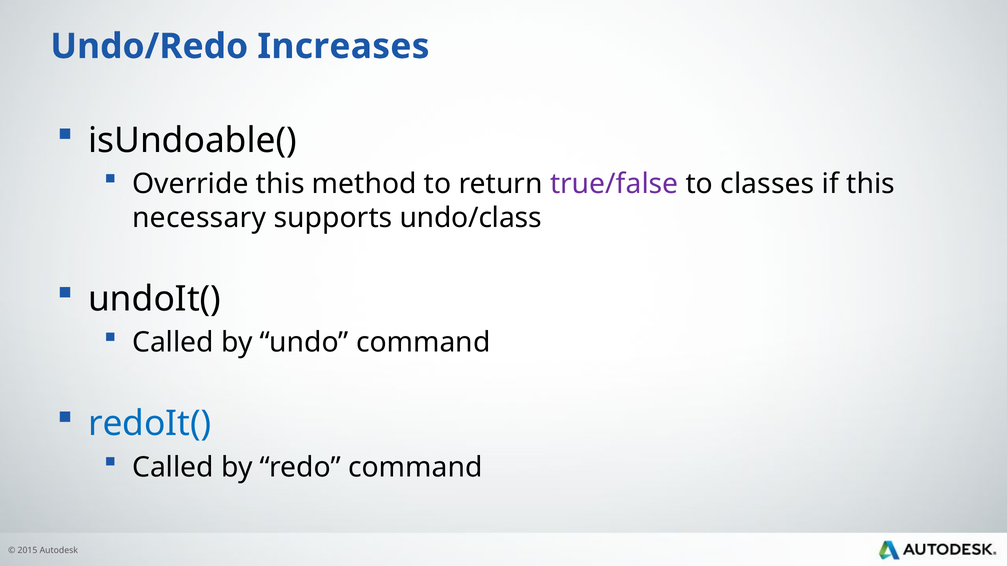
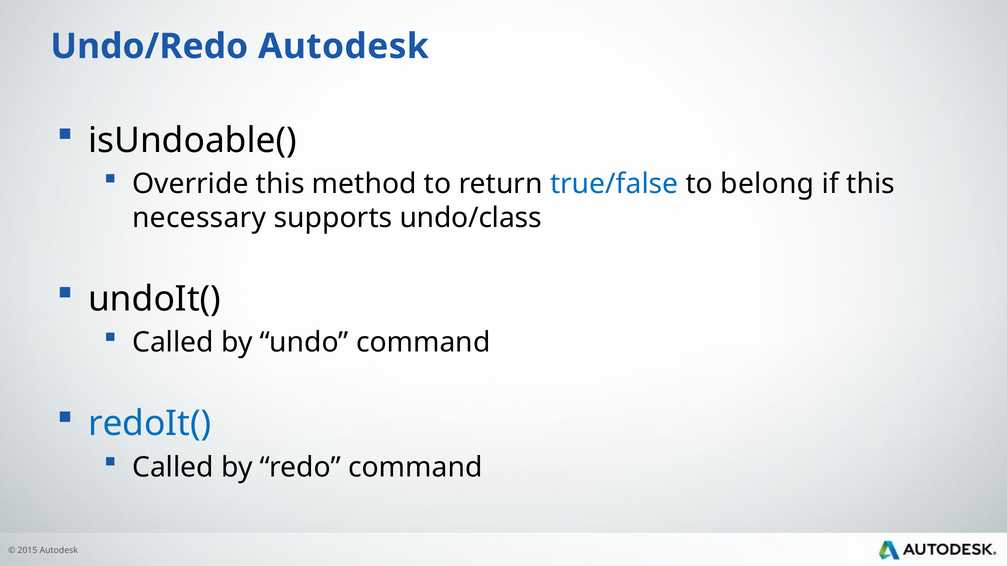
Undo/Redo Increases: Increases -> Autodesk (343, 46)
true/false colour: purple -> blue (614, 184)
classes: classes -> belong (767, 184)
